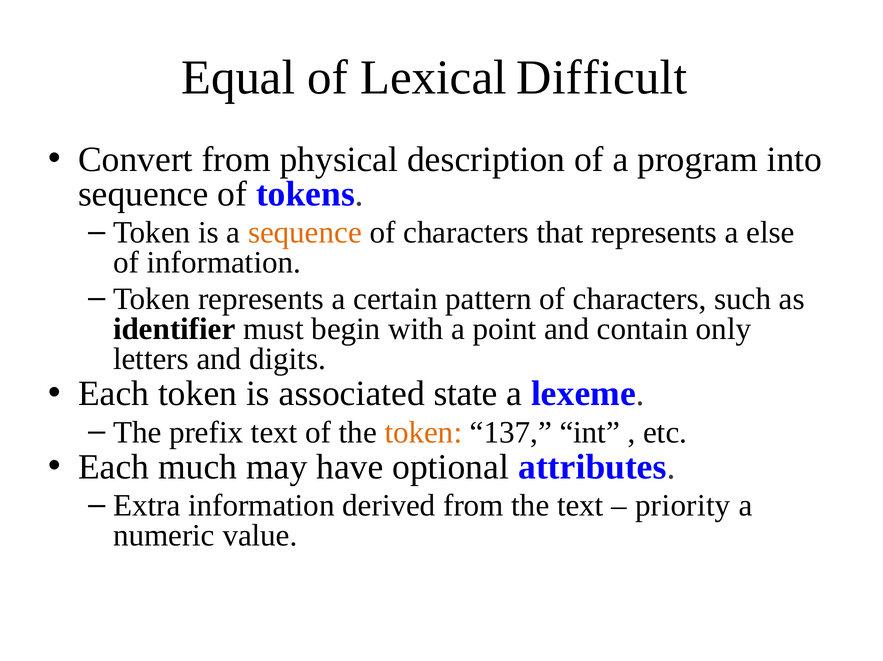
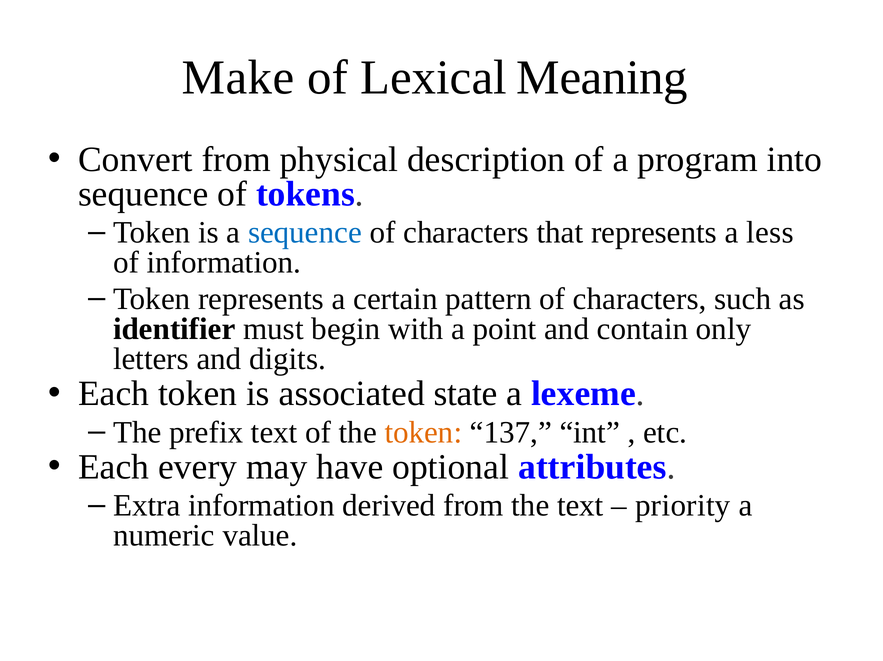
Equal: Equal -> Make (238, 78)
Difficult: Difficult -> Meaning (602, 78)
sequence colour: orange -> blue (305, 233)
else: else -> less (770, 233)
much: much -> every (198, 468)
